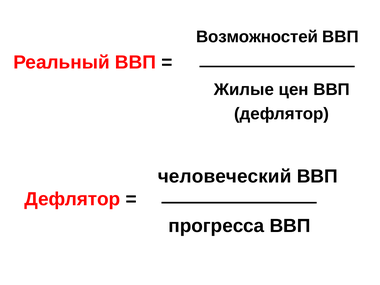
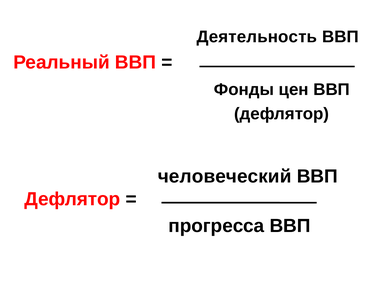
Возможностей: Возможностей -> Деятельность (257, 37)
Жилые: Жилые -> Фонды (244, 90)
